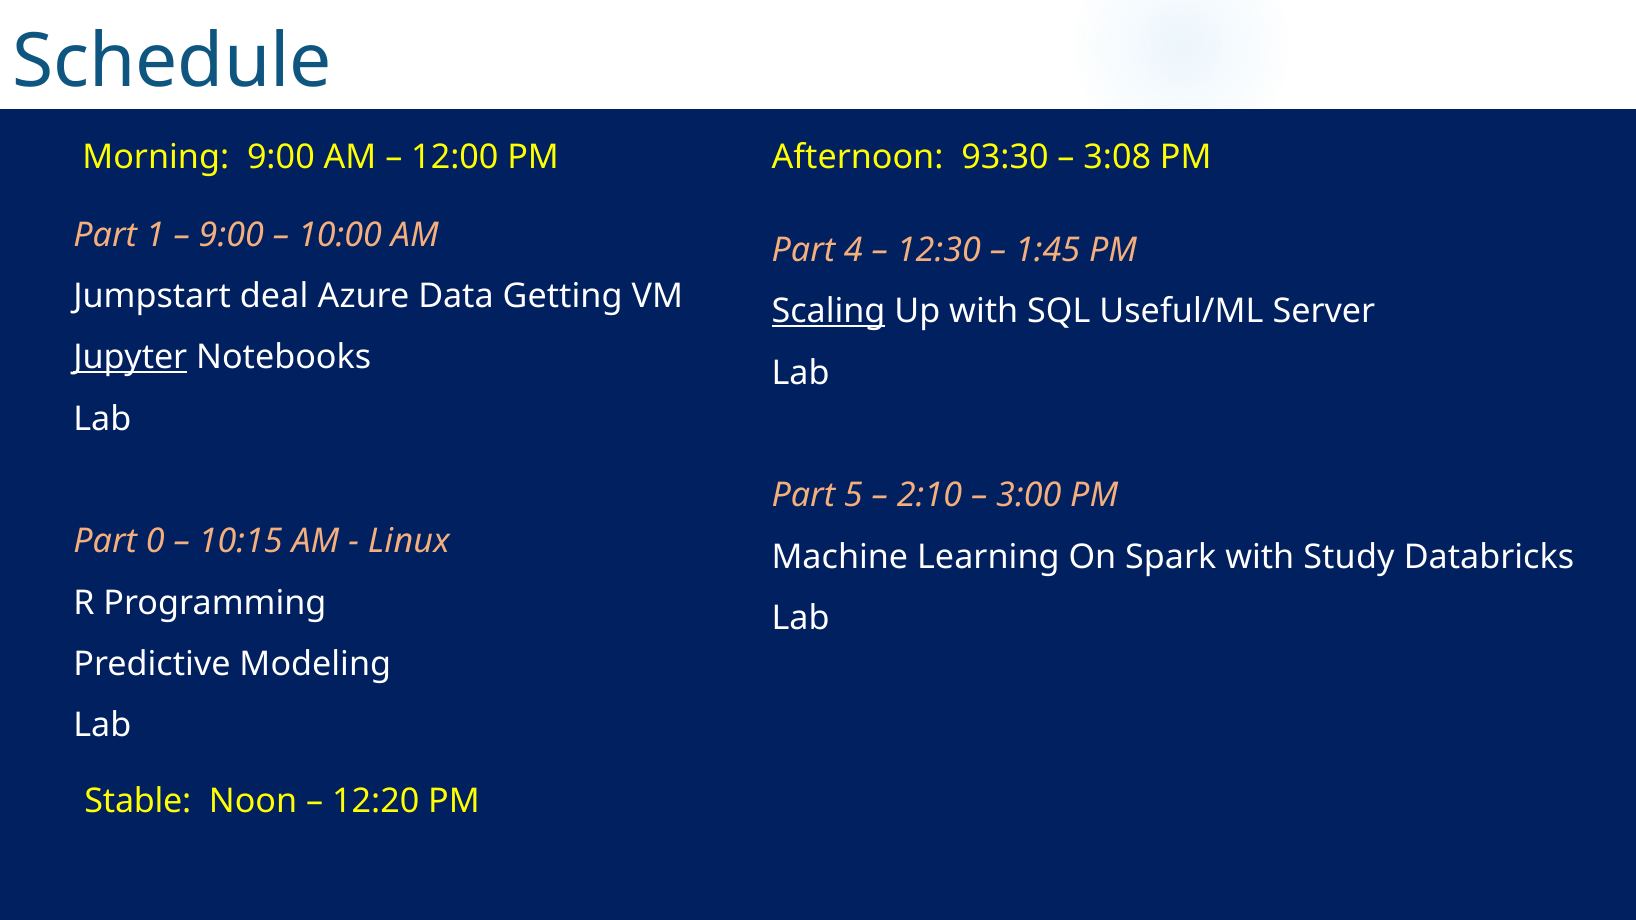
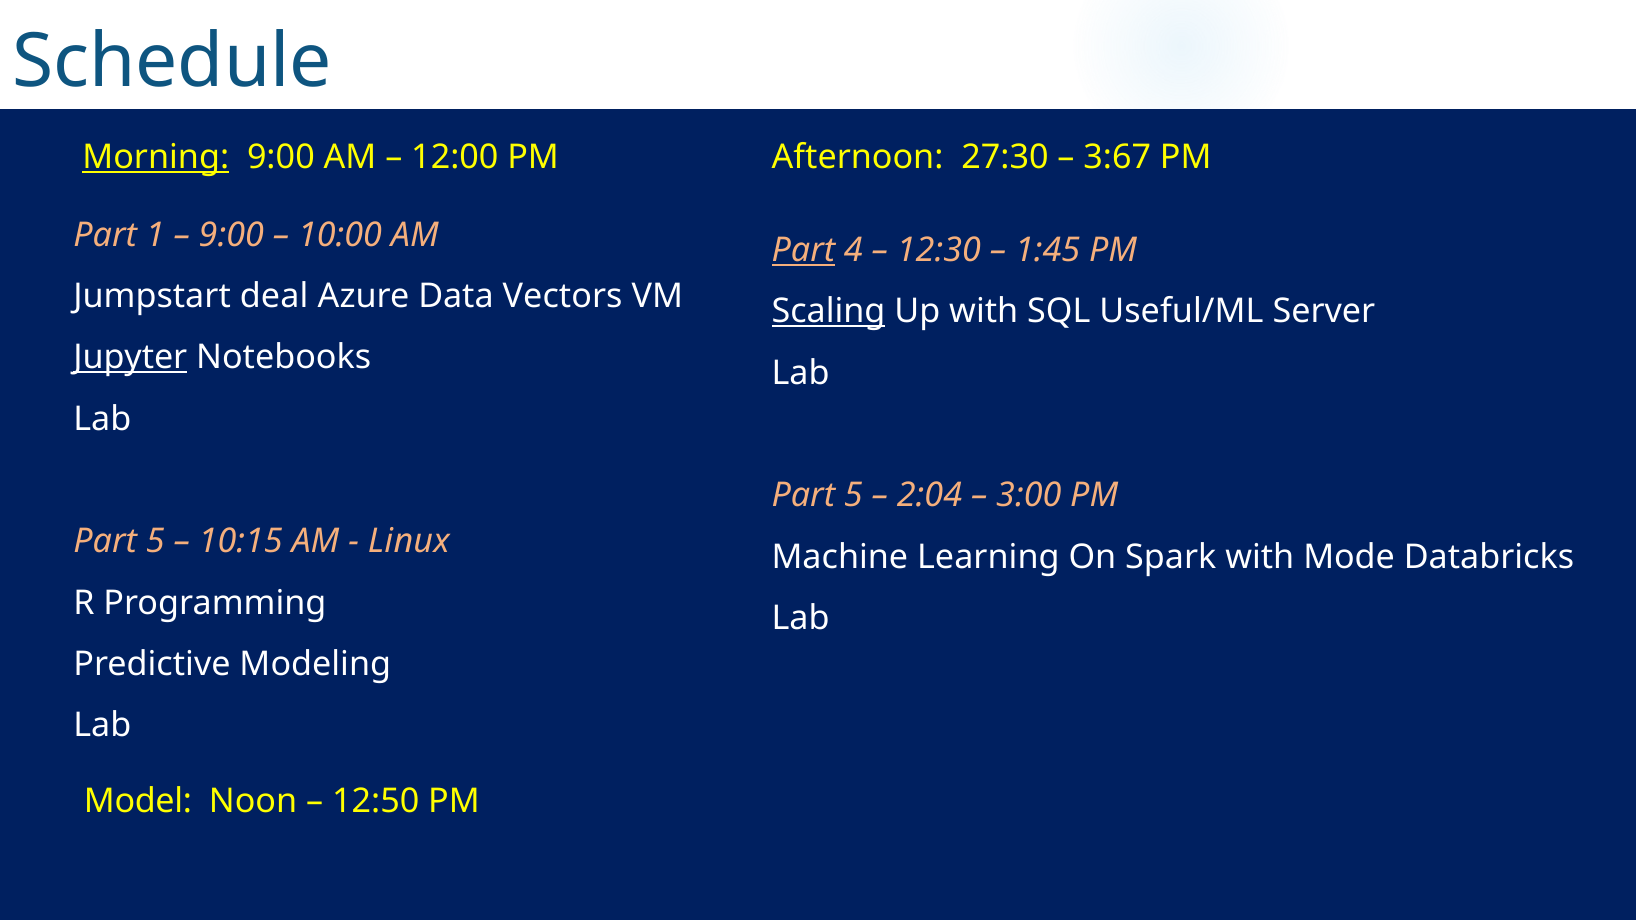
Morning underline: none -> present (156, 157)
93:30: 93:30 -> 27:30 (1005, 157)
3:08: 3:08 -> 3:67 (1117, 157)
Part underline: none -> present (803, 250)
Getting: Getting -> Vectors (563, 296)
2:10: 2:10 -> 2:04 (929, 496)
0: 0 -> 5 (155, 542)
Study: Study -> Mode (1349, 557)
Stable: Stable -> Model (138, 802)
12:20: 12:20 -> 12:50 (376, 802)
